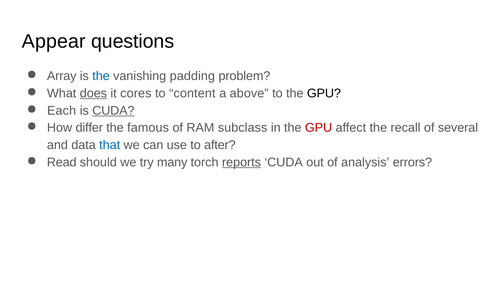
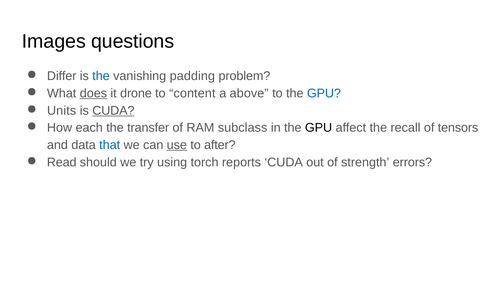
Appear: Appear -> Images (54, 42)
Array: Array -> Differ (62, 76)
cores: cores -> drone (136, 93)
GPU colour: black -> blue (324, 93)
Each: Each -> Units (62, 111)
differ: differ -> each (89, 128)
famous: famous -> transfer (148, 128)
GPU colour: red -> black (319, 128)
several: several -> tensors (458, 128)
use underline: none -> present (177, 145)
many: many -> using (172, 162)
reports underline: present -> none (241, 162)
analysis: analysis -> strength (365, 162)
